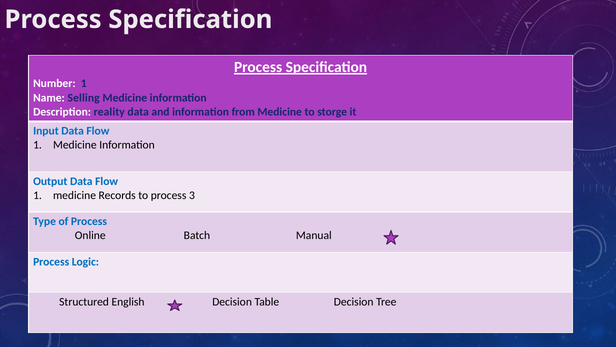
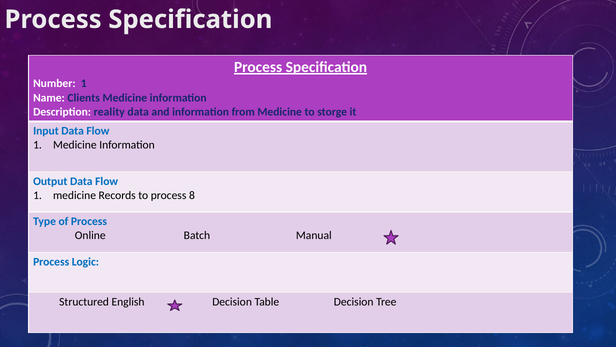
Selling: Selling -> Clients (84, 98)
3: 3 -> 8 (192, 195)
